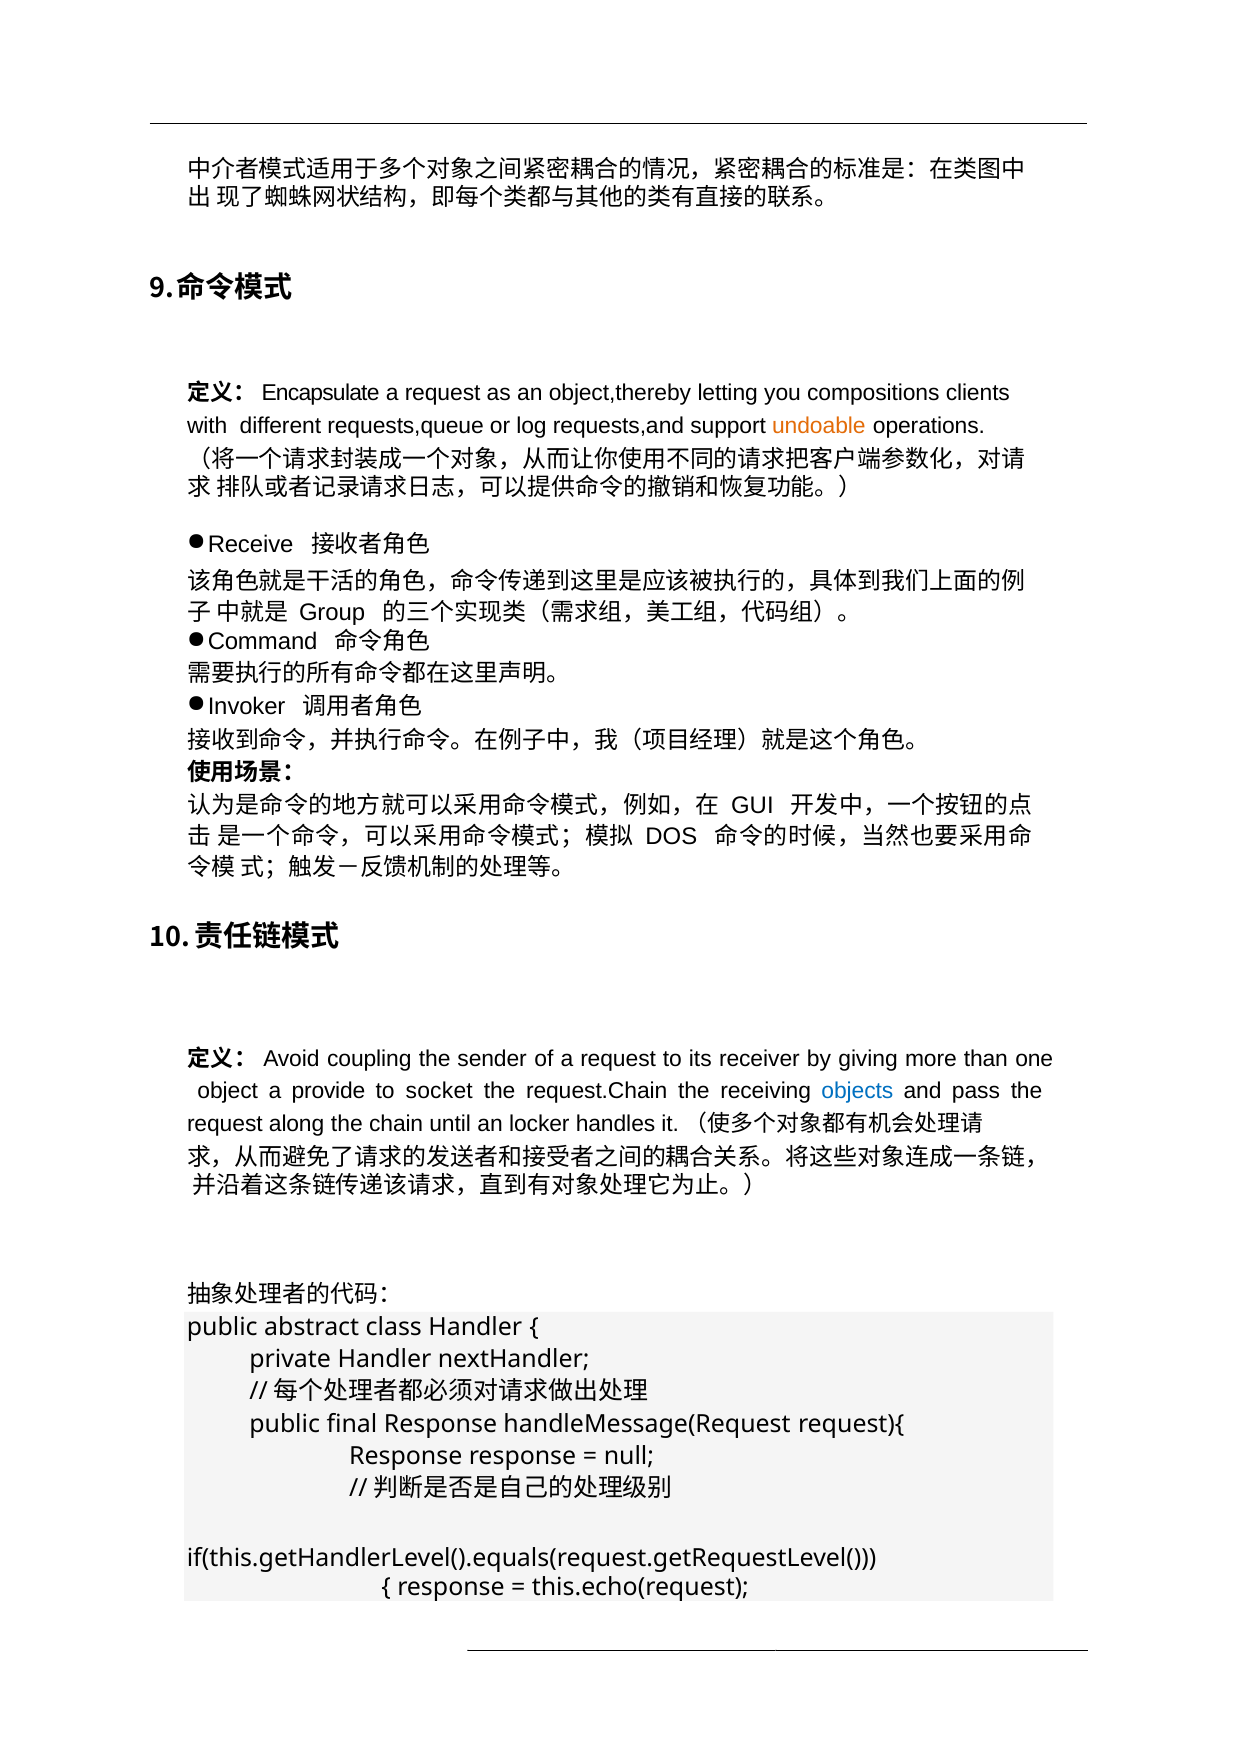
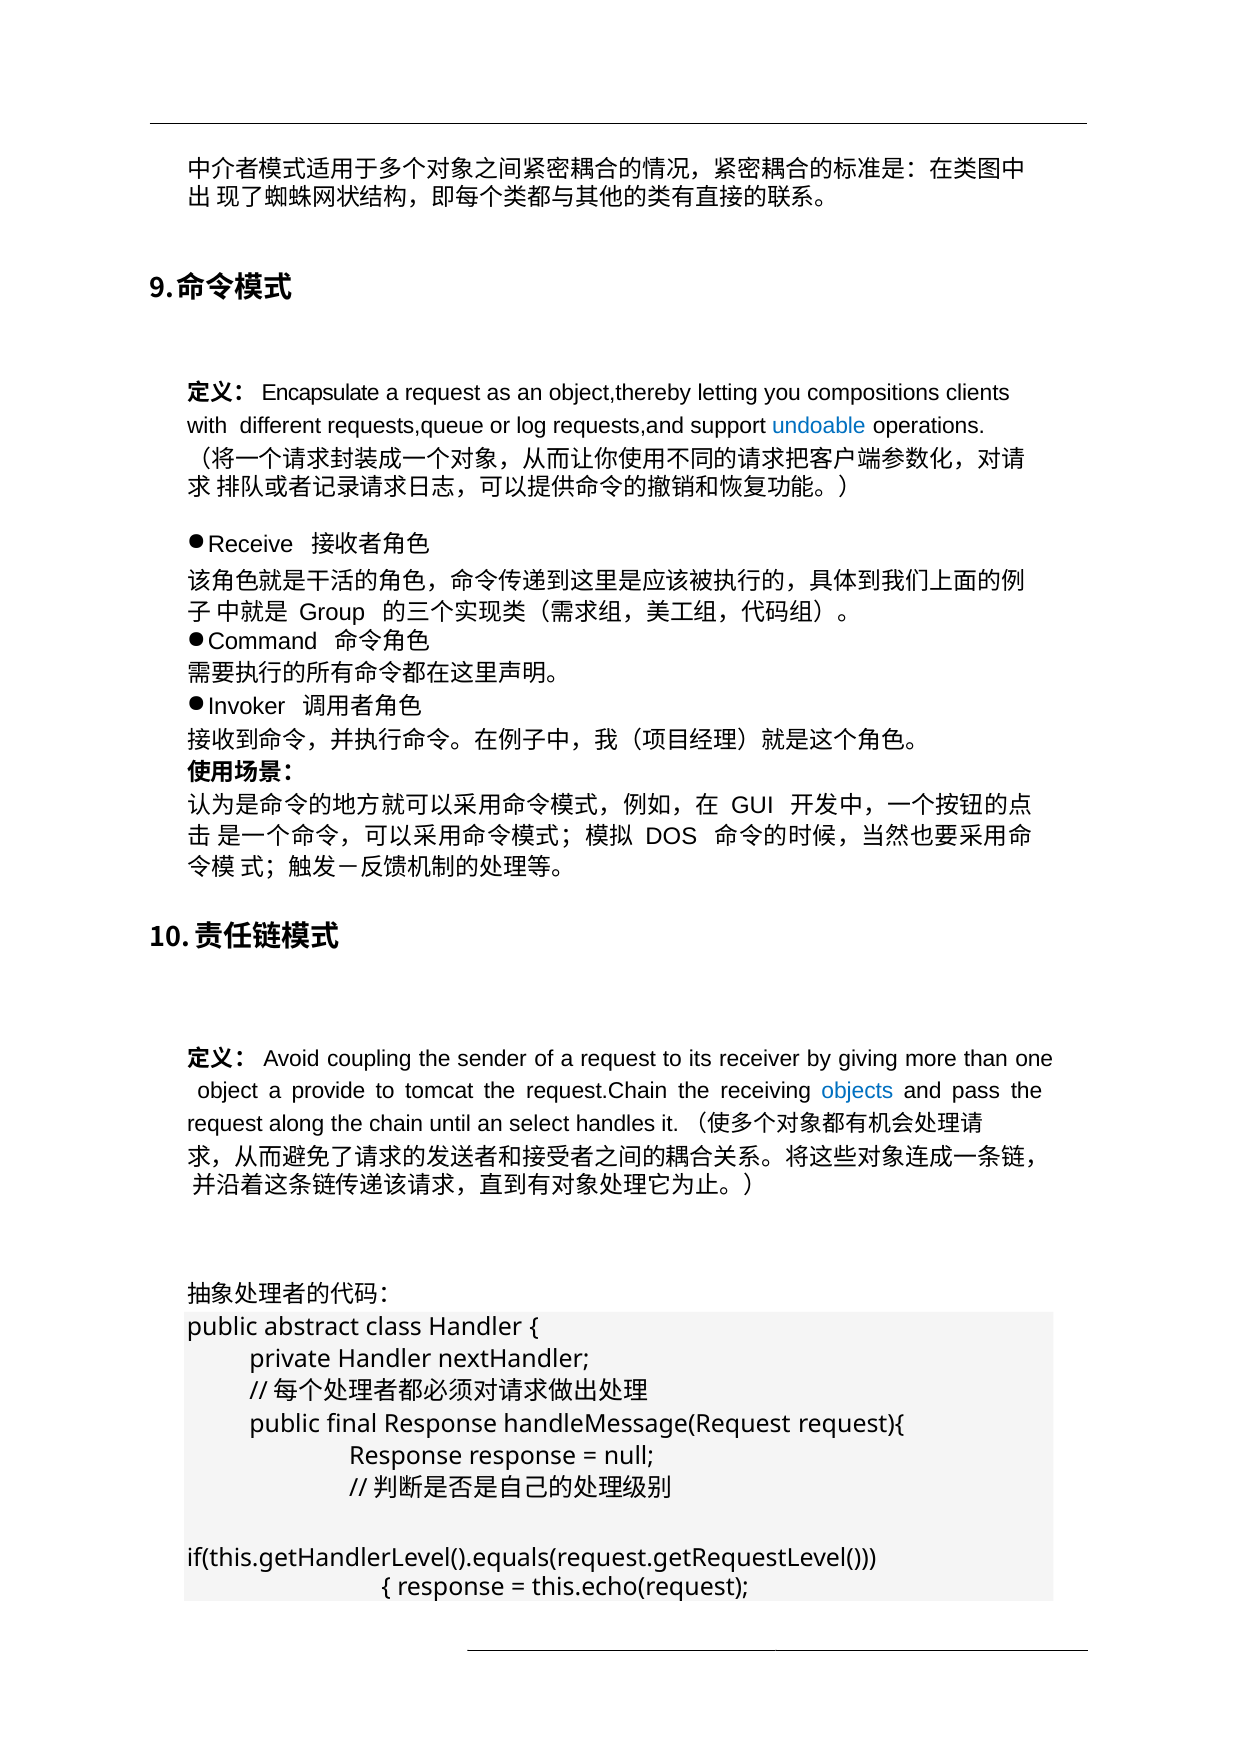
undoable colour: orange -> blue (819, 425)
socket: socket -> tomcat (439, 1091)
locker: locker -> select (539, 1123)
